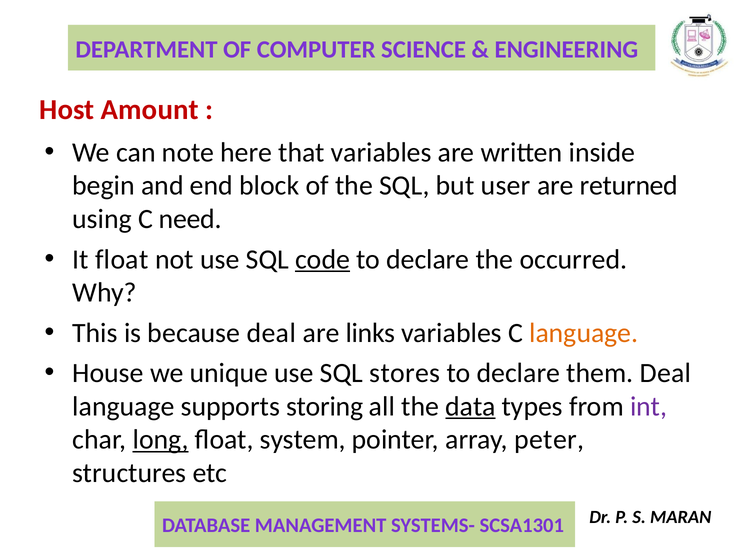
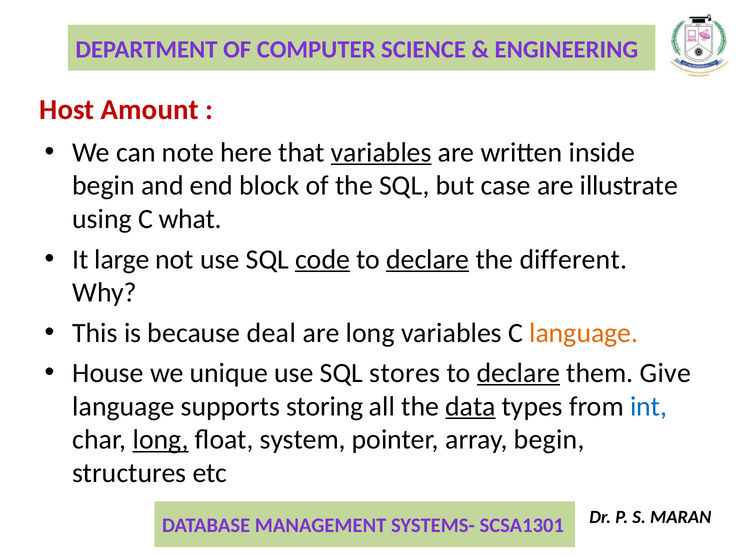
variables underline: none -> present (381, 152)
user: user -> case (506, 186)
returned: returned -> illustrate (629, 186)
need: need -> what (190, 219)
It float: float -> large (122, 259)
declare underline: none -> present (428, 259)
occurred: occurred -> different (573, 259)
are links: links -> long (370, 333)
declare underline: none -> present (518, 373)
them Deal: Deal -> Give (665, 373)
int colour: purple -> blue (649, 406)
array peter: peter -> begin (549, 439)
